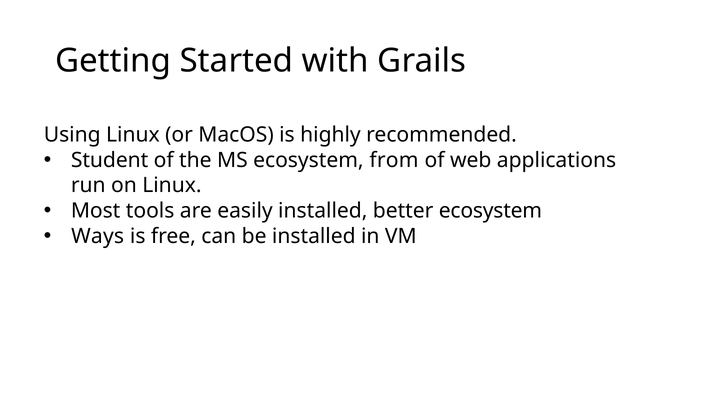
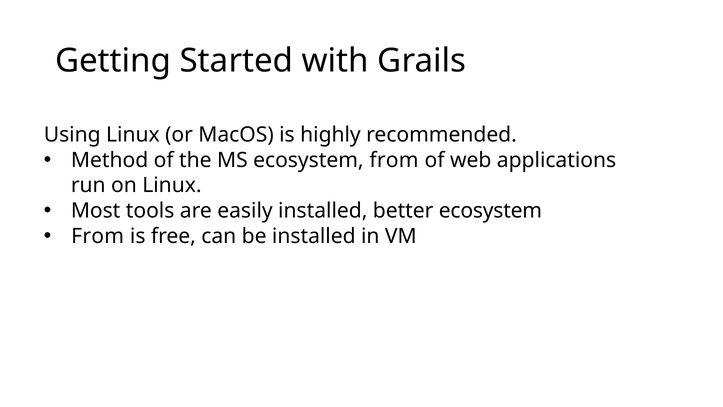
Student: Student -> Method (110, 160)
Ways: Ways -> From (98, 236)
